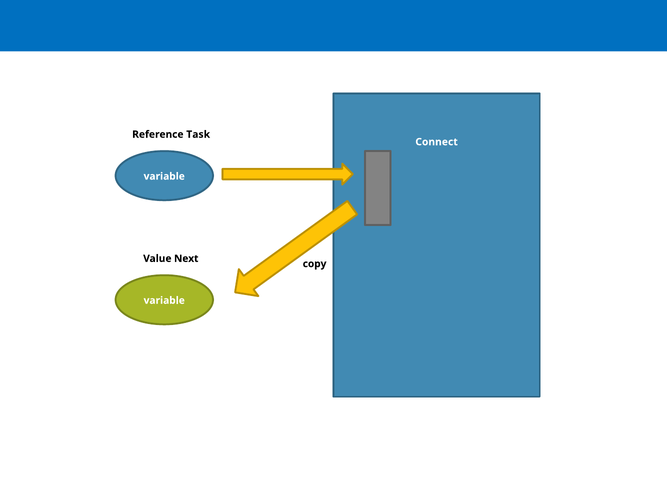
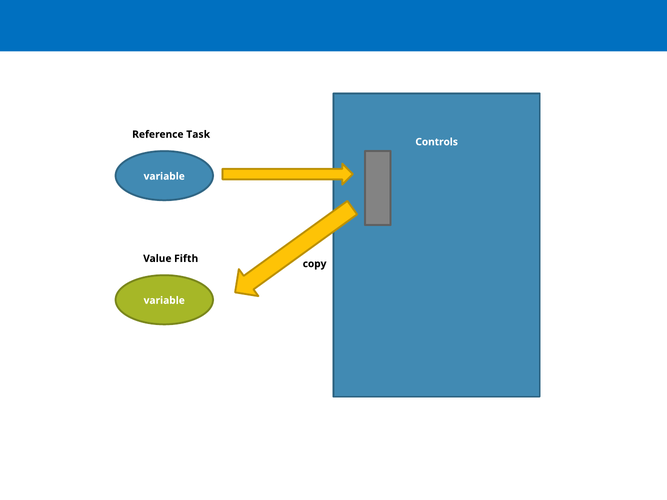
Connect: Connect -> Controls (437, 142)
Next: Next -> Fifth (186, 259)
